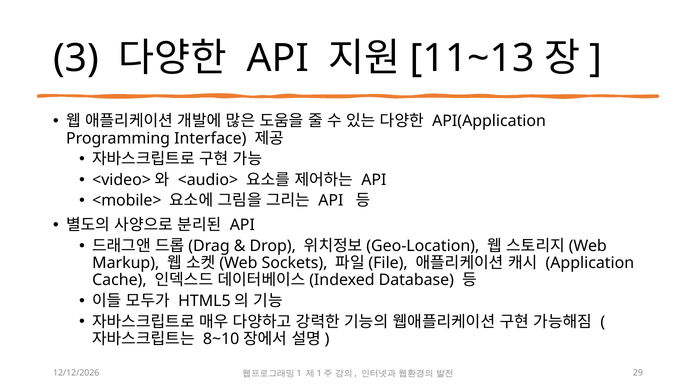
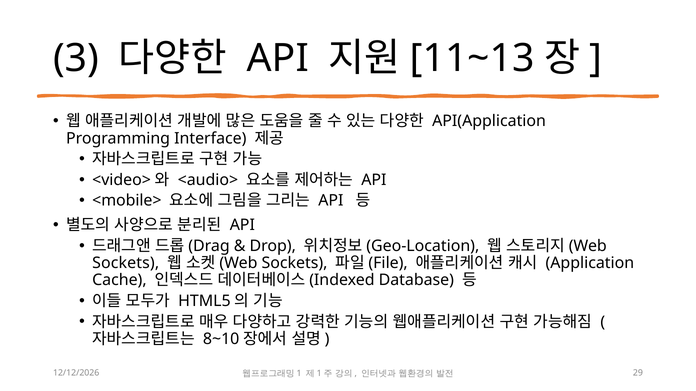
Markup: Markup -> Sockets (126, 263)
